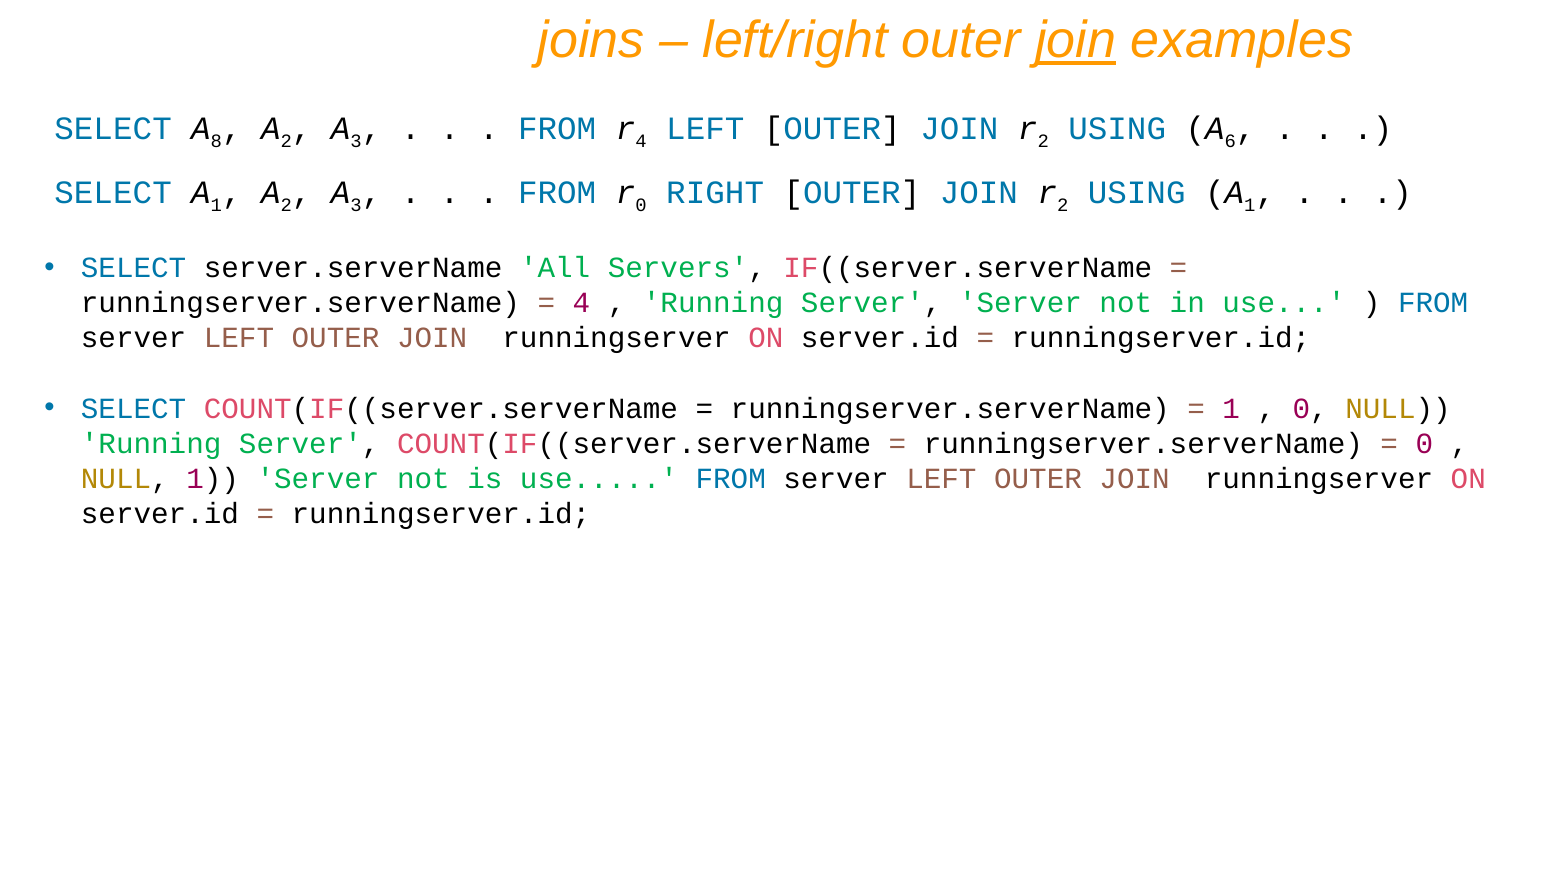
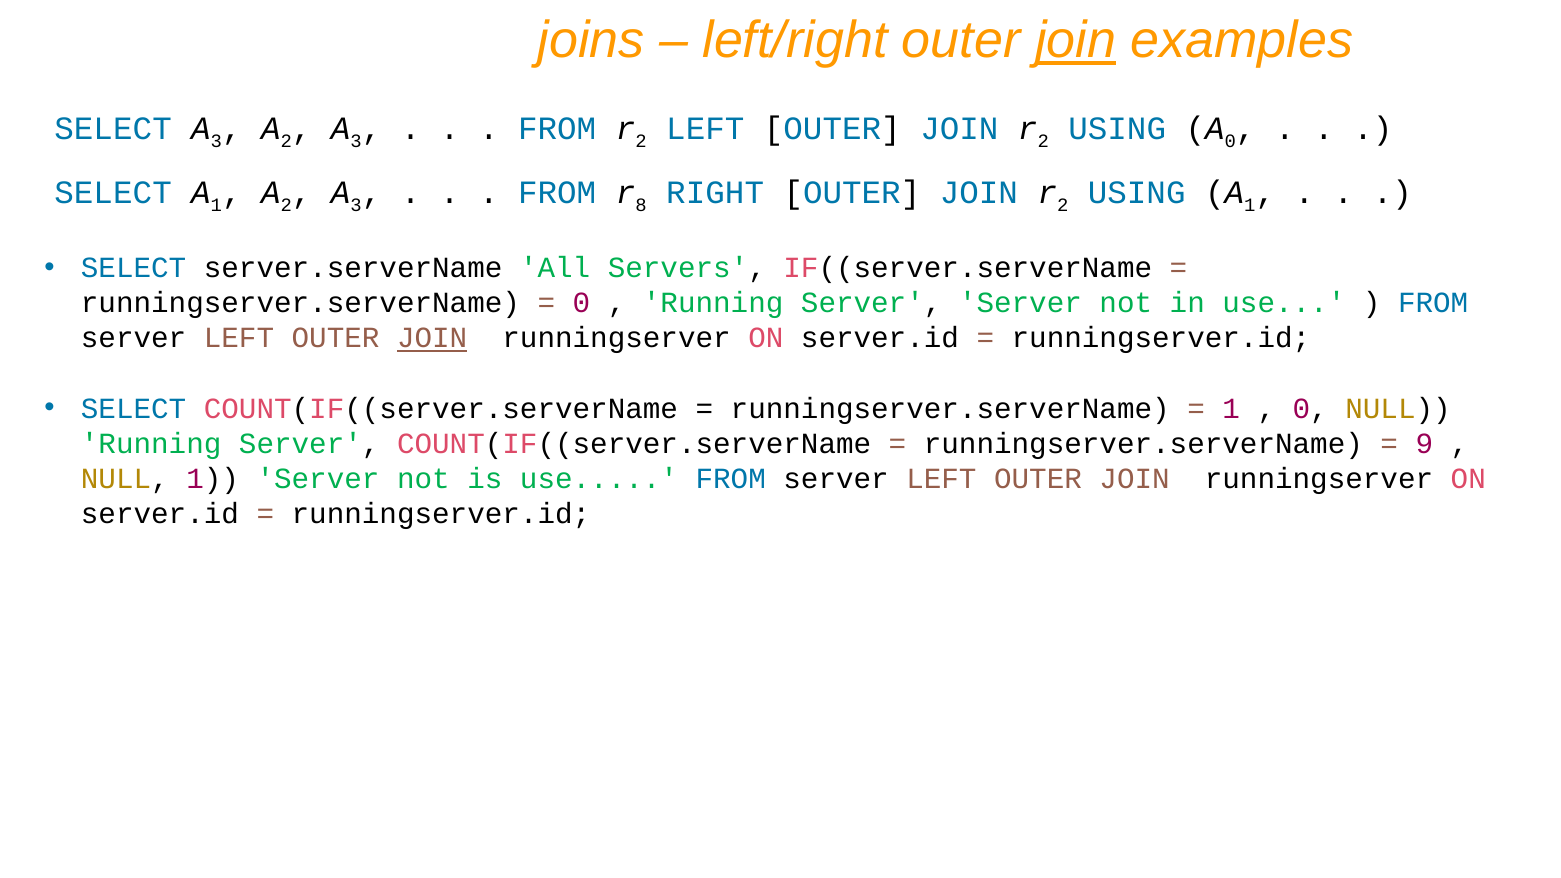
8: 8 -> 3 (216, 141)
4: 4 -> 2 (641, 141)
6: 6 -> 0 (1230, 141)
0: 0 -> 8 (641, 205)
4: 4 -> 0 (581, 303)
JOIN underline: none -> present (432, 338)
0: 0 -> 9 (1424, 444)
